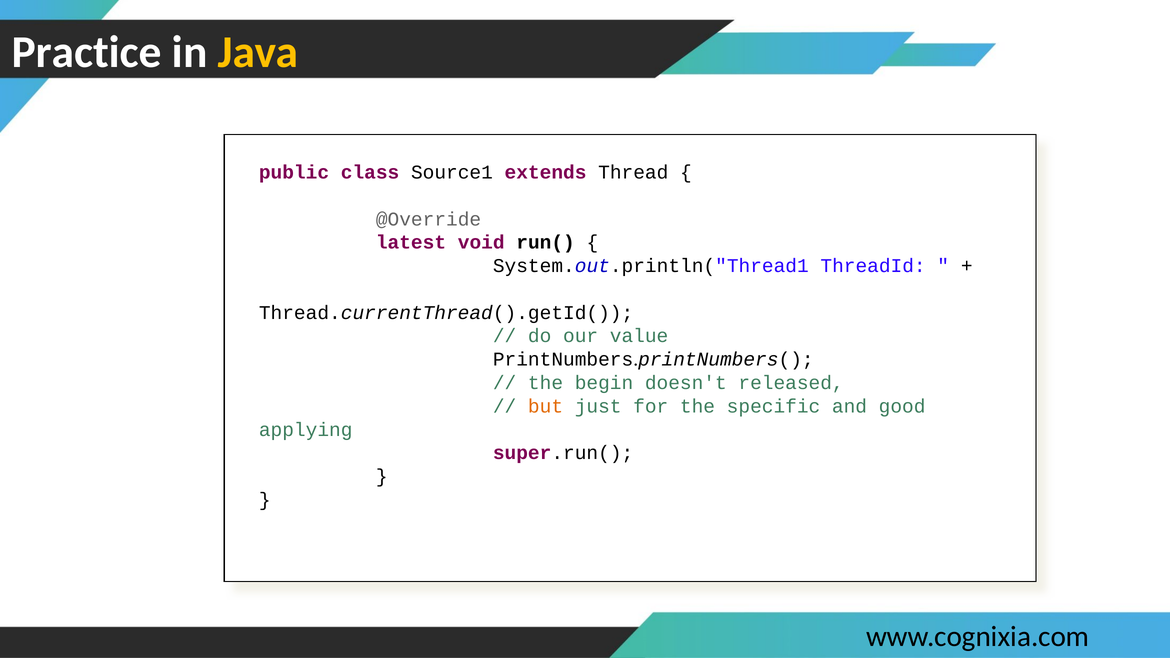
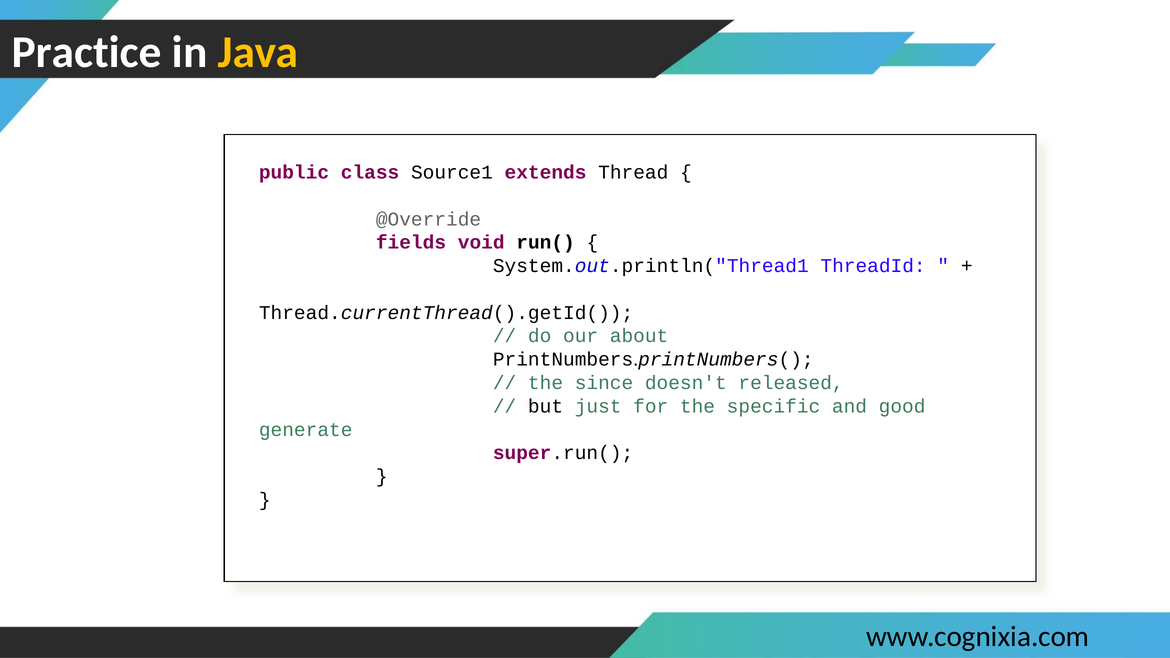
latest: latest -> fields (411, 243)
value: value -> about (639, 336)
begin: begin -> since (604, 383)
but colour: orange -> black (546, 406)
applying: applying -> generate (306, 430)
